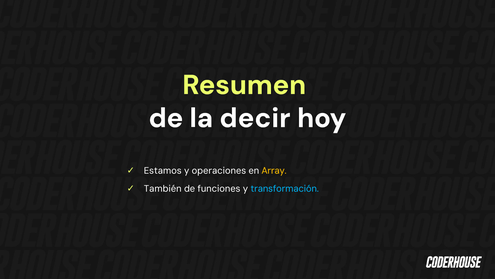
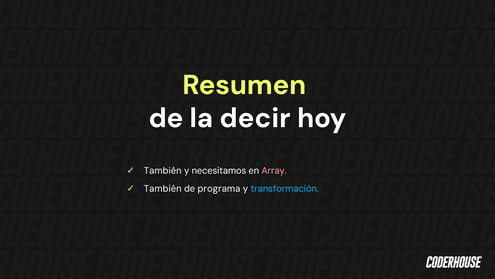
Estamos: Estamos -> También (163, 171)
operaciones: operaciones -> necesitamos (219, 171)
Array colour: yellow -> pink (274, 171)
funciones: funciones -> programa (219, 189)
